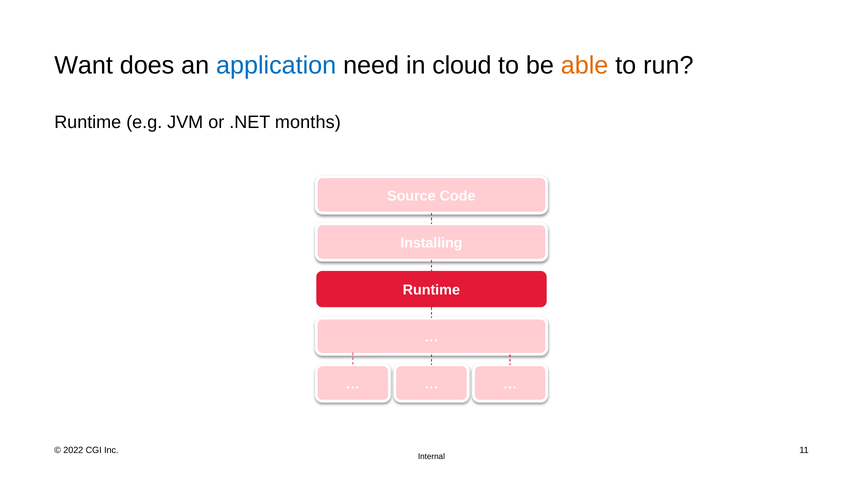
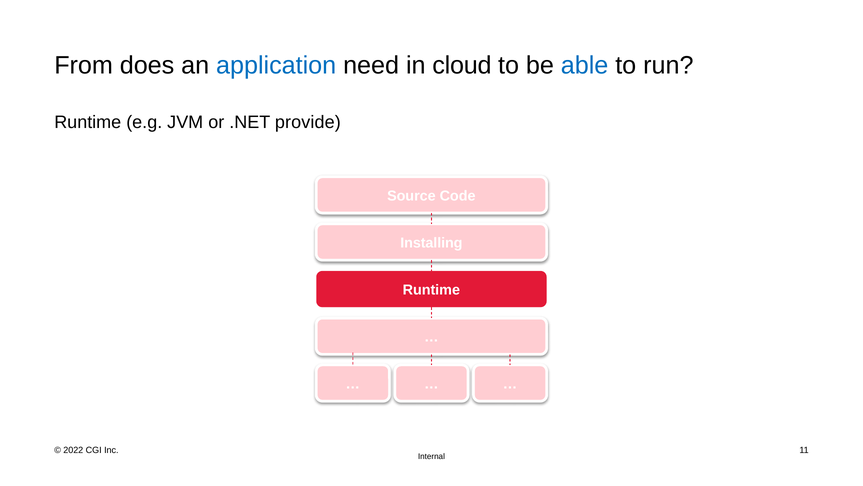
Want: Want -> From (84, 65)
able colour: orange -> blue (585, 65)
months: months -> provide (308, 122)
